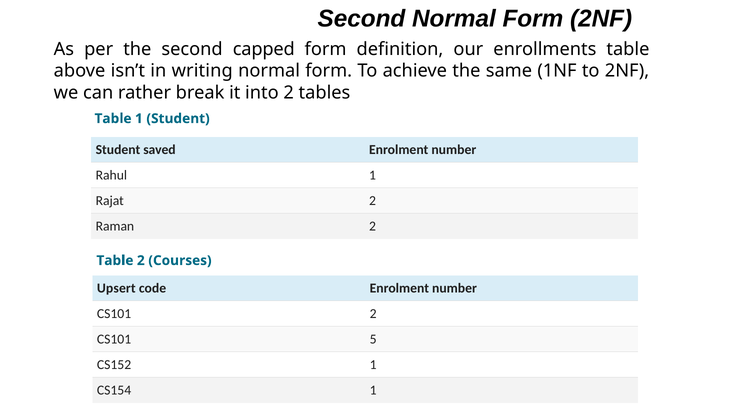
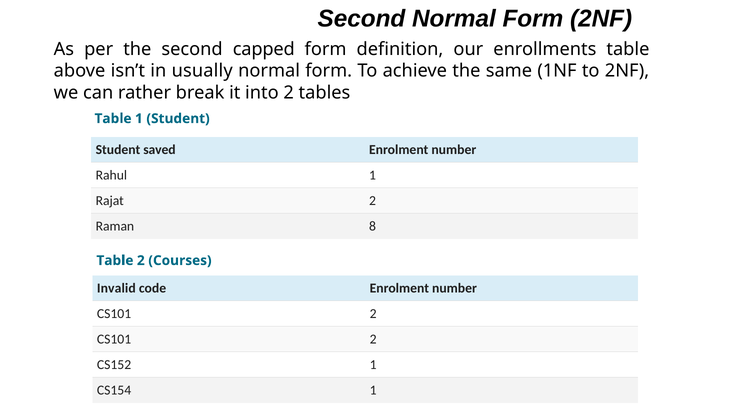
writing: writing -> usually (202, 71)
Raman 2: 2 -> 8 (373, 226)
Upsert: Upsert -> Invalid (116, 288)
5: 5 -> 2 (373, 339)
